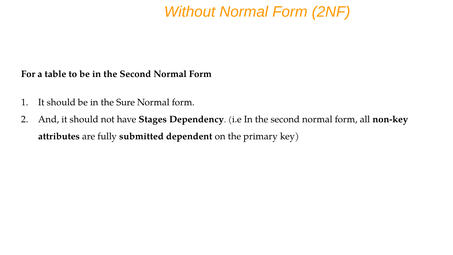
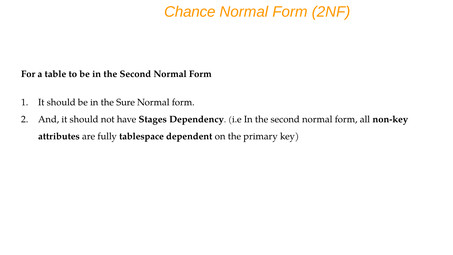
Without: Without -> Chance (190, 12)
submitted: submitted -> tablespace (141, 136)
